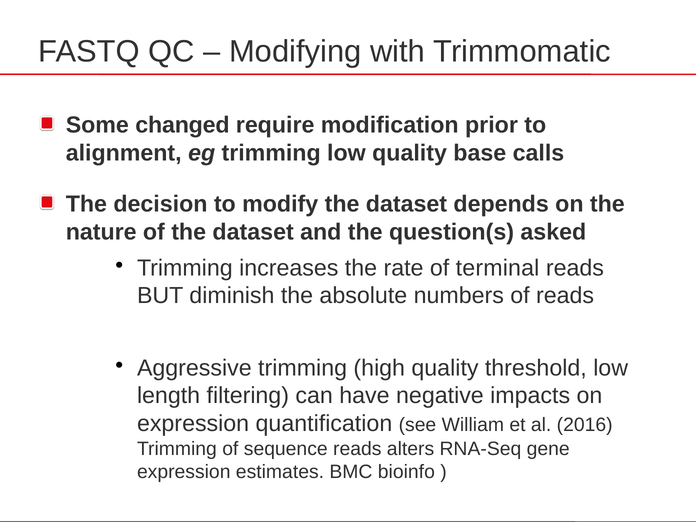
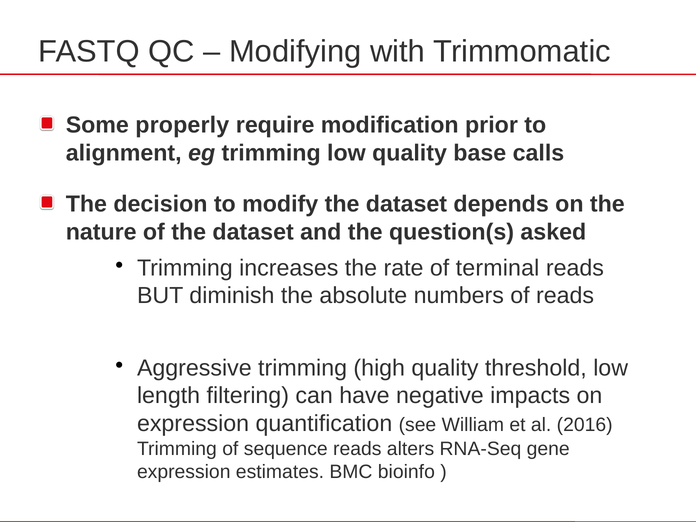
changed: changed -> properly (182, 125)
